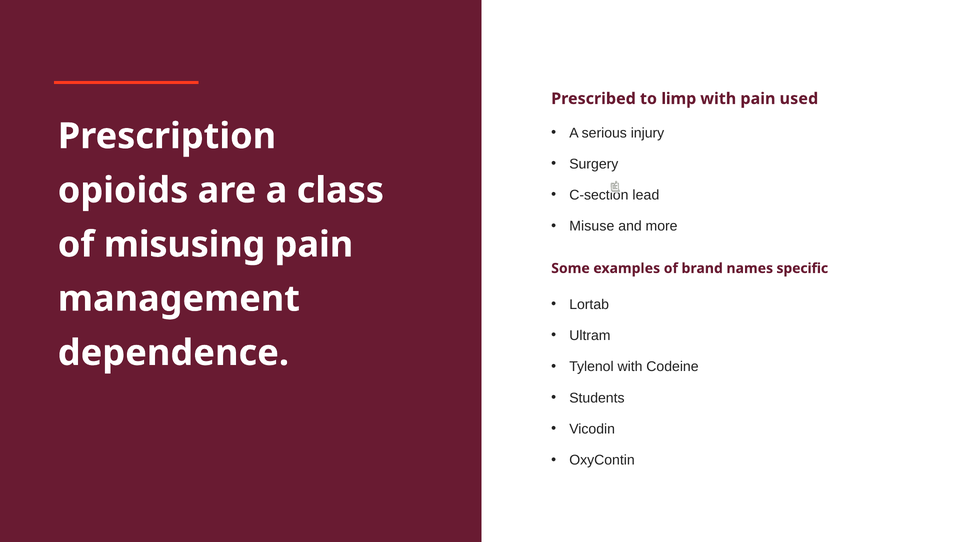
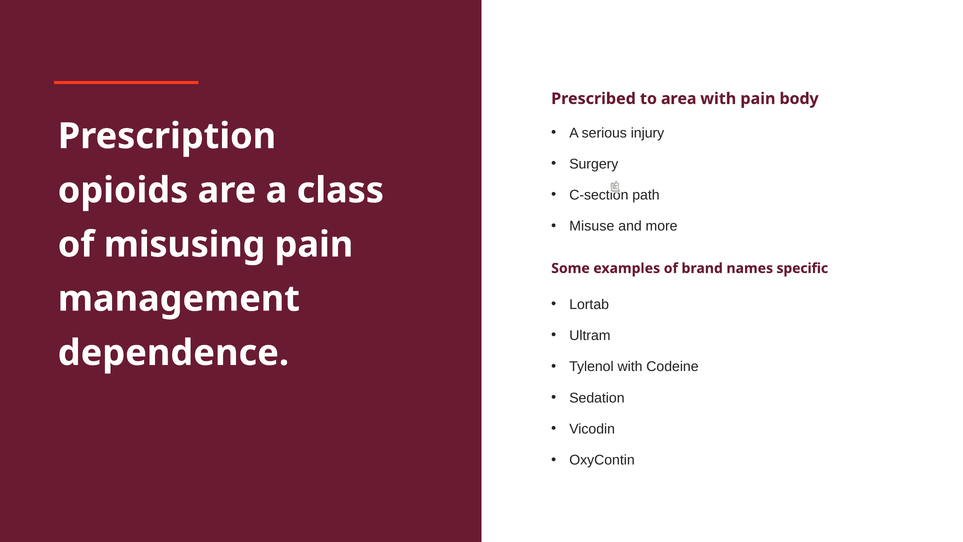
limp: limp -> area (679, 99)
used: used -> body (799, 99)
lead: lead -> path (646, 195)
Students: Students -> Sedation (597, 398)
